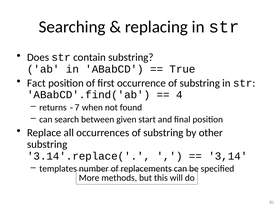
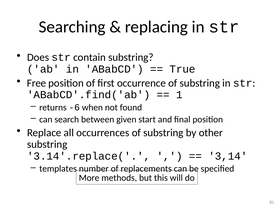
Fact: Fact -> Free (37, 83)
4: 4 -> 1 (179, 95)
-7: -7 -> -6 (74, 107)
